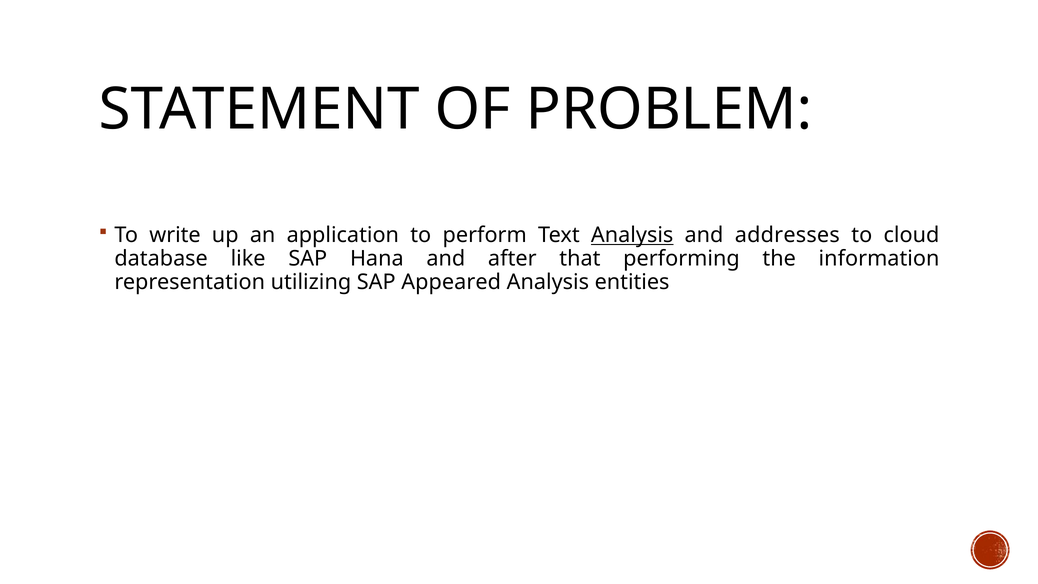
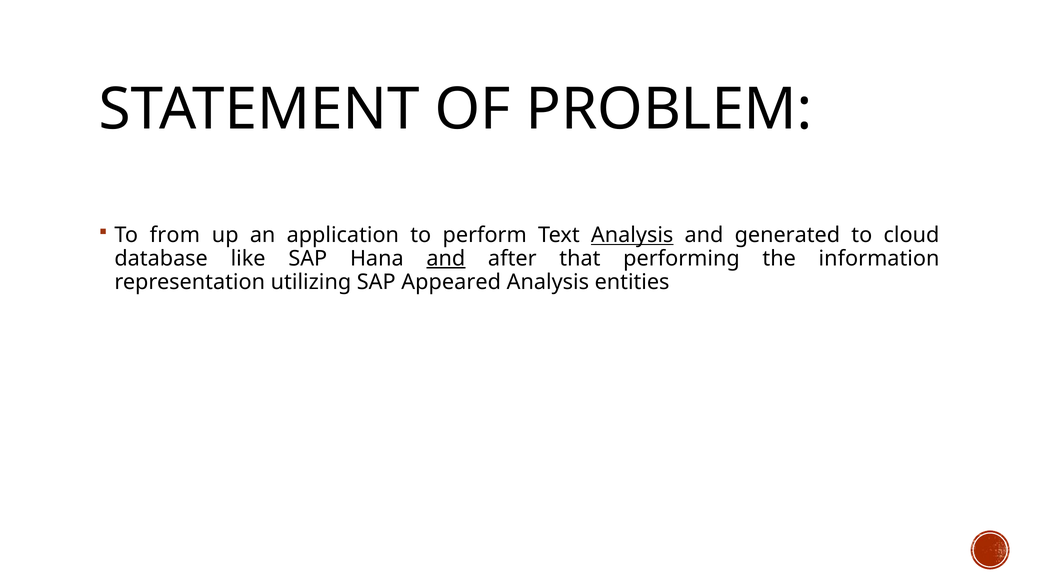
write: write -> from (175, 235)
addresses: addresses -> generated (787, 235)
and underline: none -> present (446, 258)
